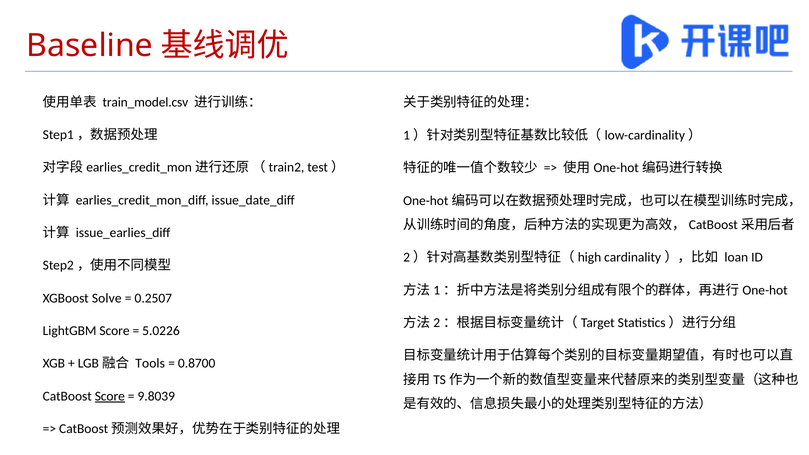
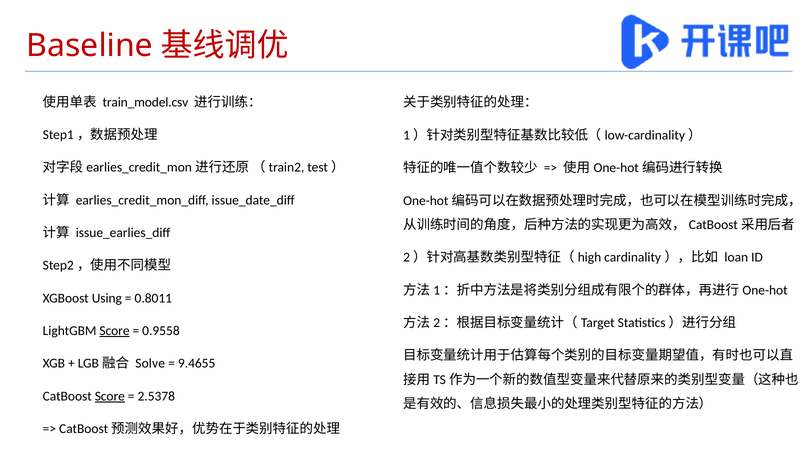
Solve: Solve -> Using (107, 298)
0.2507: 0.2507 -> 0.8011 (153, 298)
Score underline: none -> present (115, 331)
5.0226: 5.0226 -> 0.9558 (161, 331)
Tools: Tools -> Solve (150, 364)
0.8700: 0.8700 -> 9.4655 (197, 364)
9.8039: 9.8039 -> 2.5378 (156, 396)
